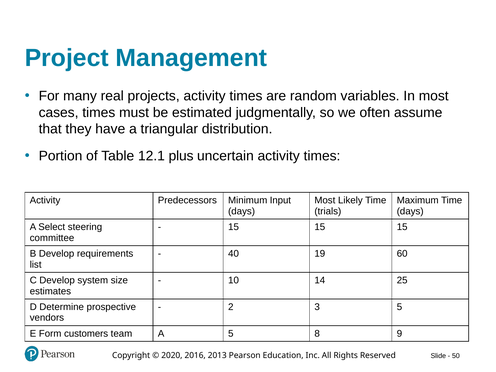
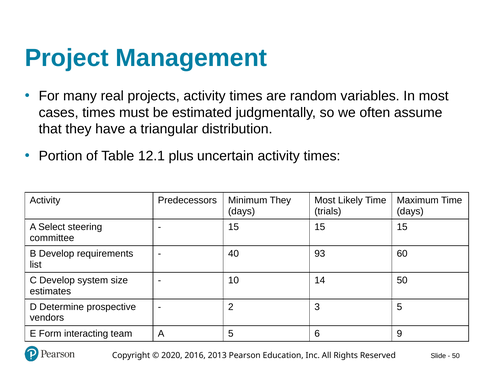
Minimum Input: Input -> They (280, 200)
19: 19 -> 93 (320, 254)
14 25: 25 -> 50 (402, 280)
customers: customers -> interacting (86, 334)
8: 8 -> 6 (317, 334)
